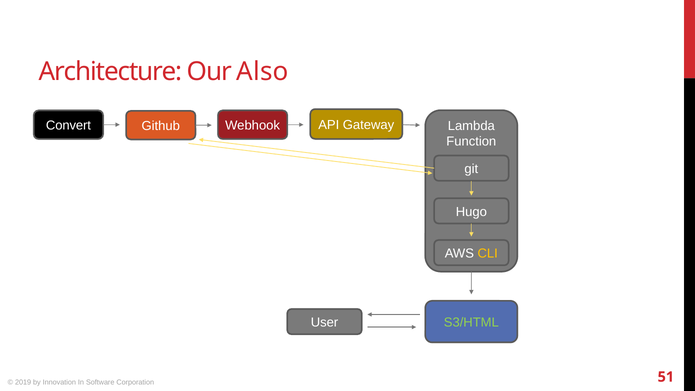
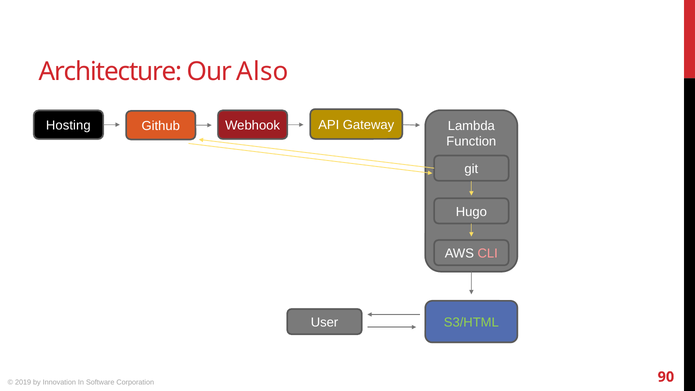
Convert: Convert -> Hosting (68, 126)
CLI colour: yellow -> pink (488, 254)
51: 51 -> 90 (666, 377)
